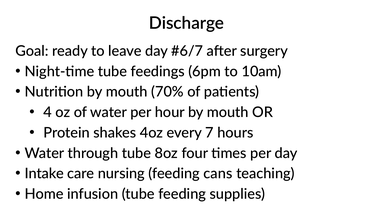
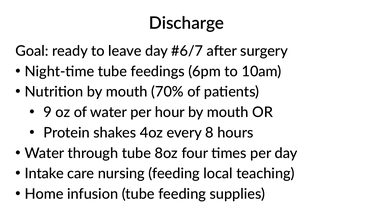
4: 4 -> 9 (48, 112)
7: 7 -> 8 (209, 132)
cans: cans -> local (218, 173)
